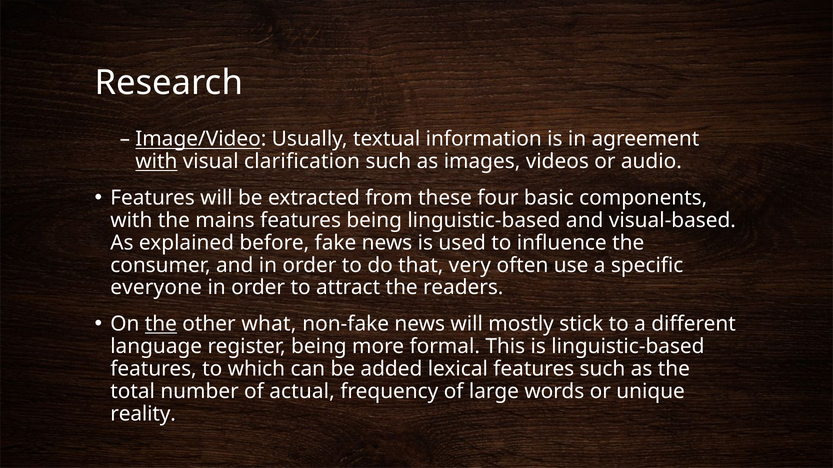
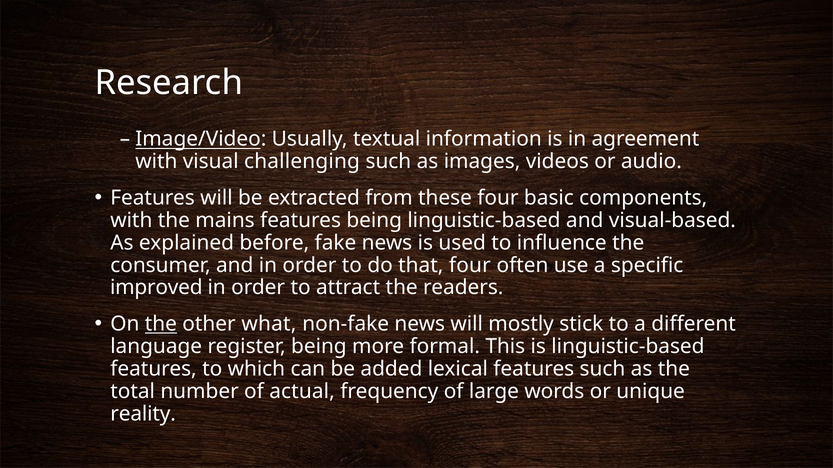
with underline: present -> none (156, 162)
clarification: clarification -> challenging (302, 162)
that very: very -> four (470, 266)
everyone: everyone -> improved (156, 288)
